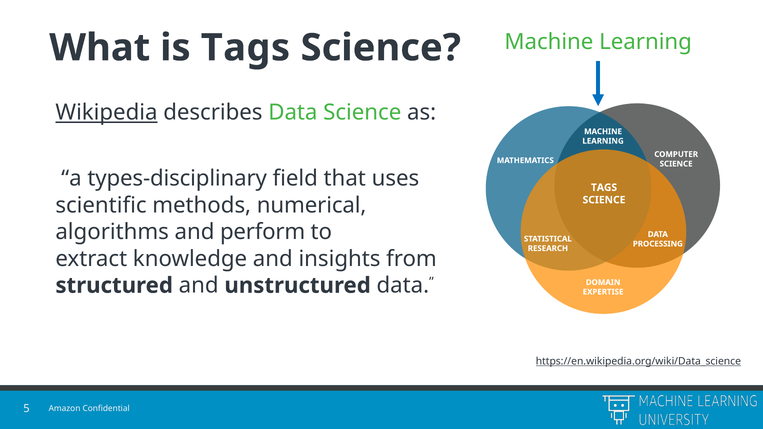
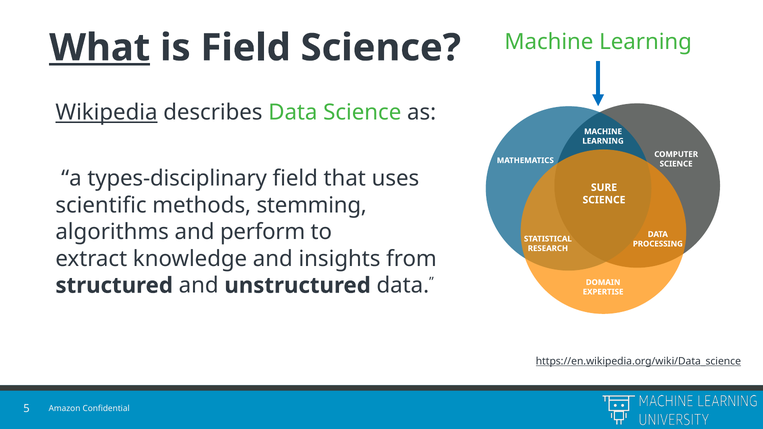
What underline: none -> present (100, 48)
is Tags: Tags -> Field (246, 48)
TAGS: TAGS -> SURE (604, 188)
numerical: numerical -> stemming (312, 205)
